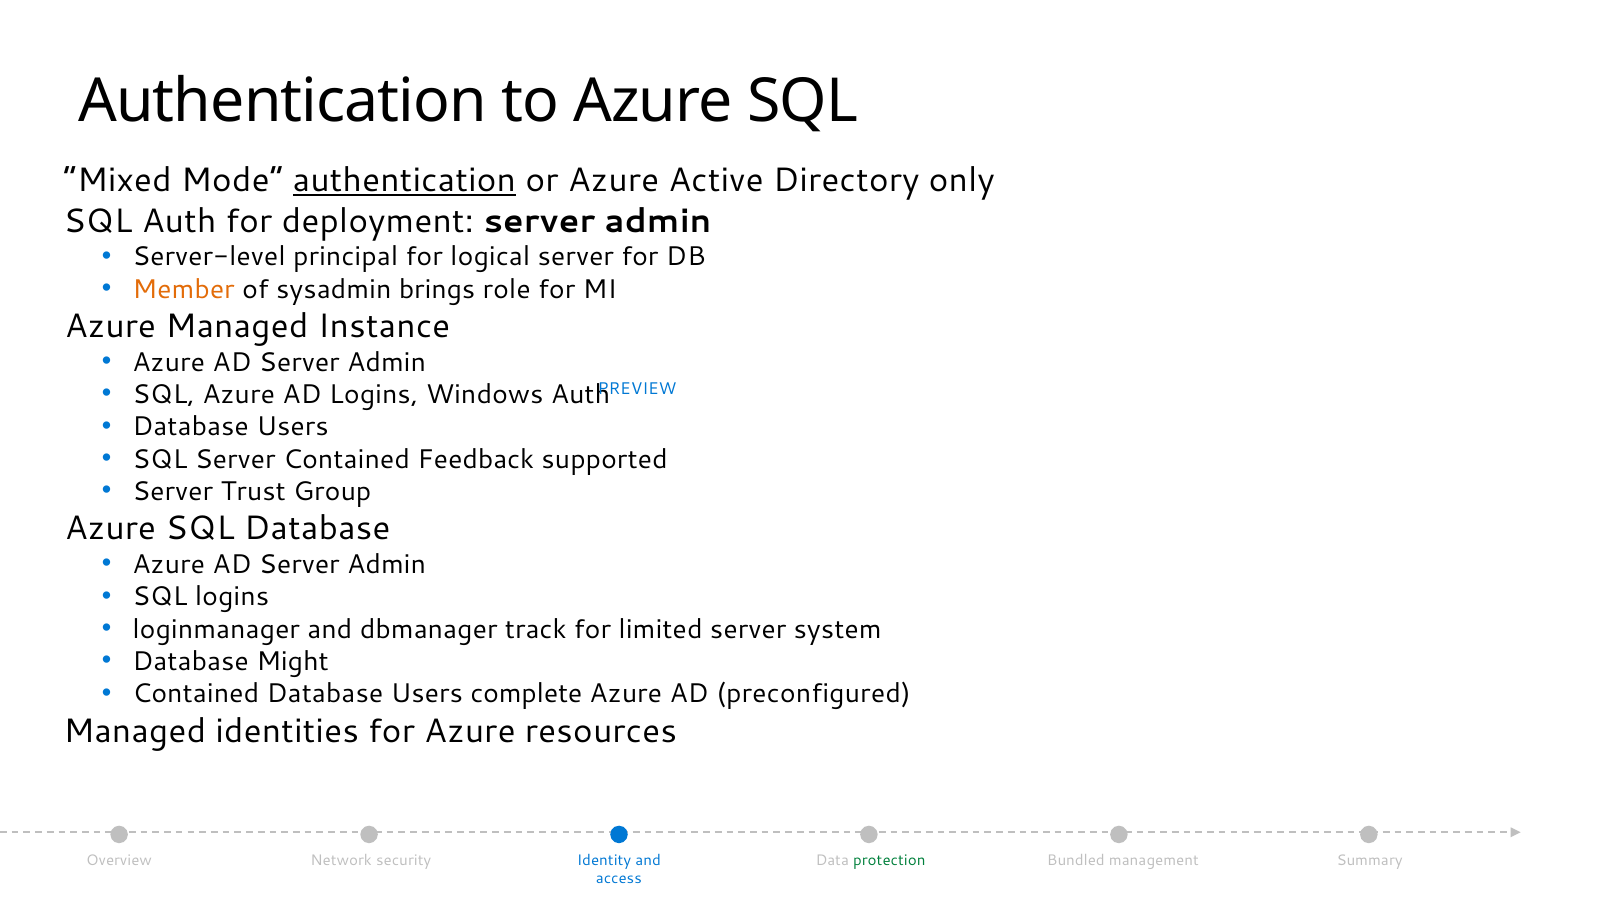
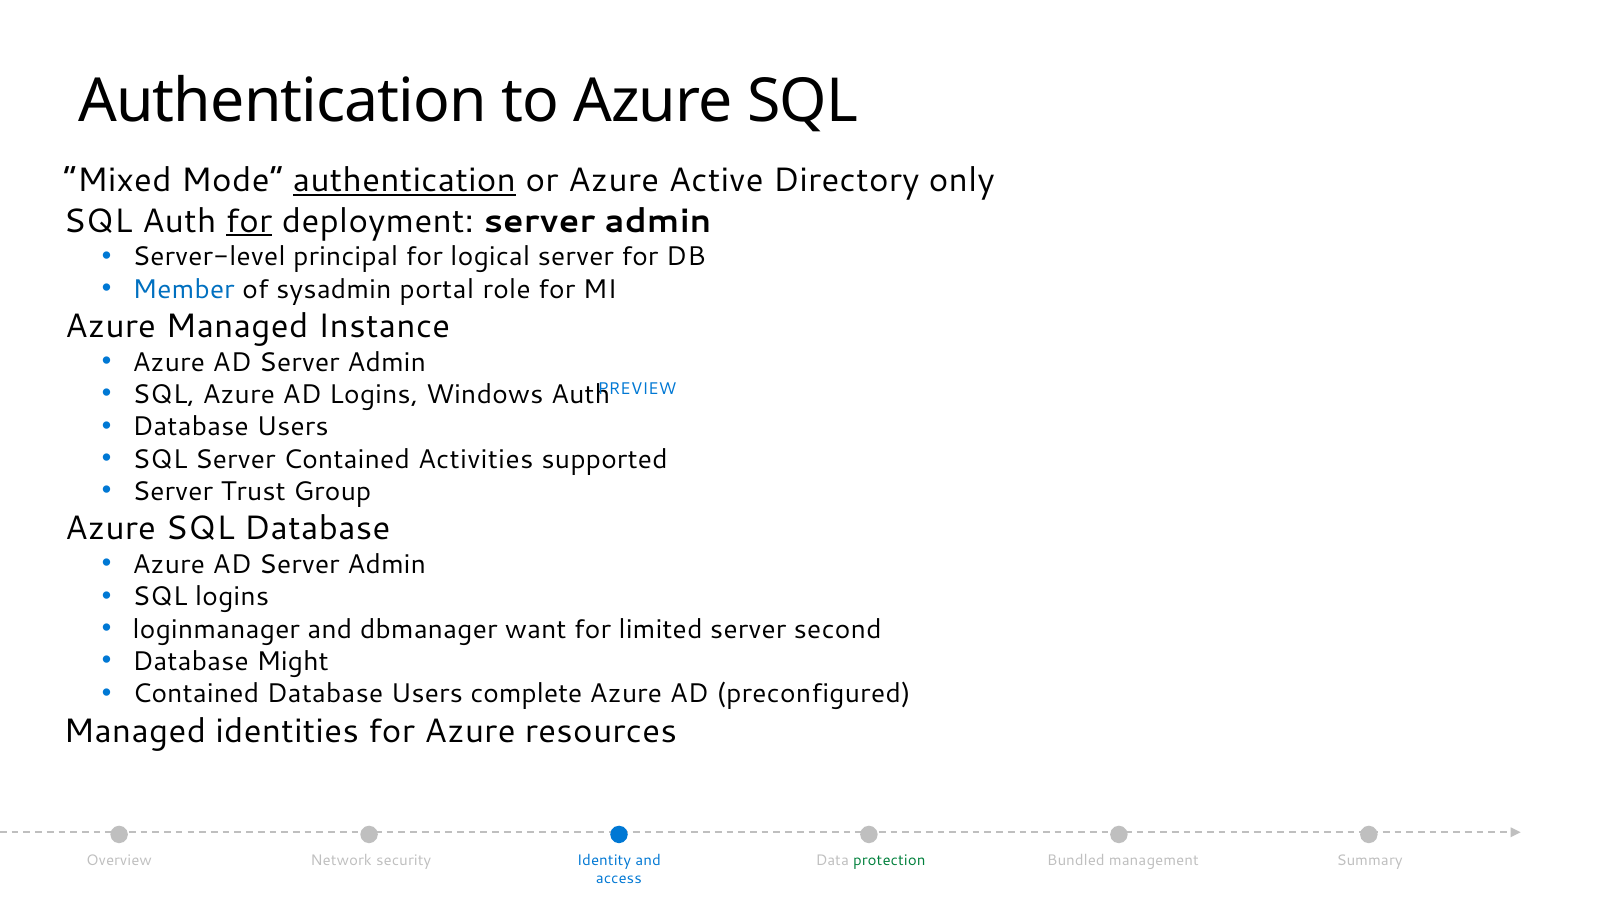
for underline: none -> present (249, 221)
Member colour: orange -> blue (184, 289)
brings: brings -> portal (437, 289)
Feedback: Feedback -> Activities (476, 459)
track: track -> want (536, 629)
system: system -> second (838, 629)
